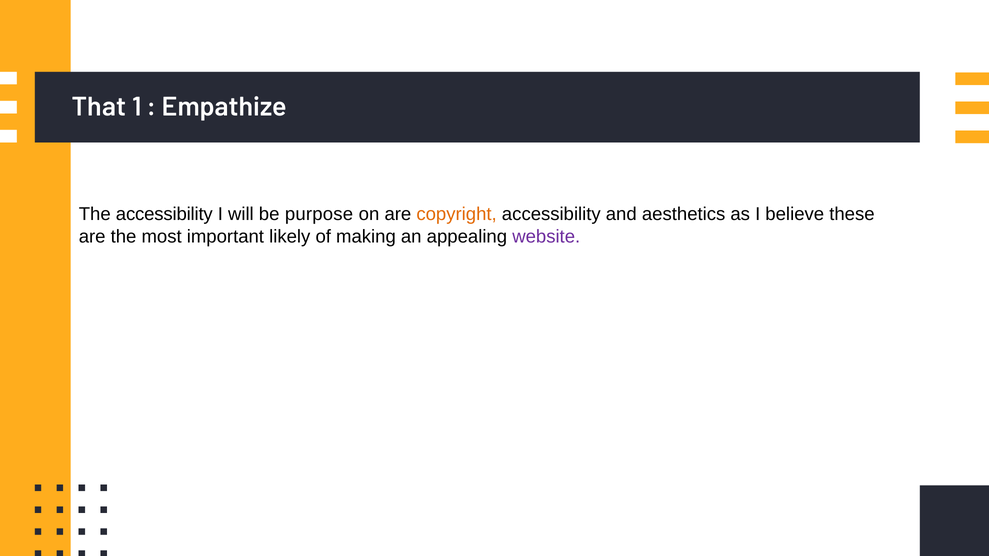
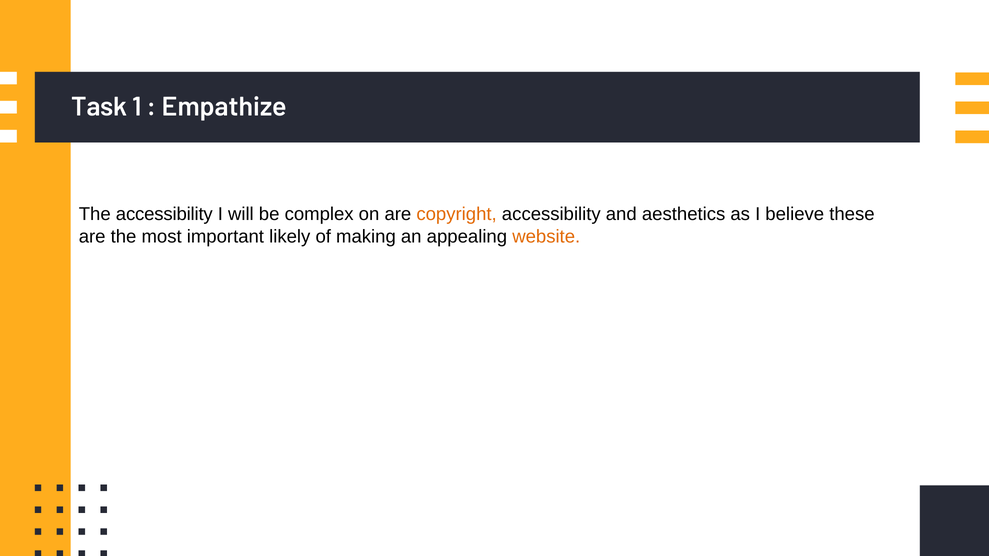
That: That -> Task (99, 107)
purpose: purpose -> complex (319, 214)
website colour: purple -> orange (546, 237)
